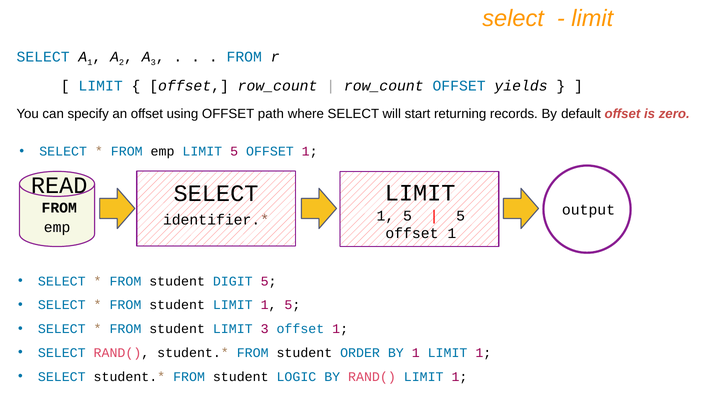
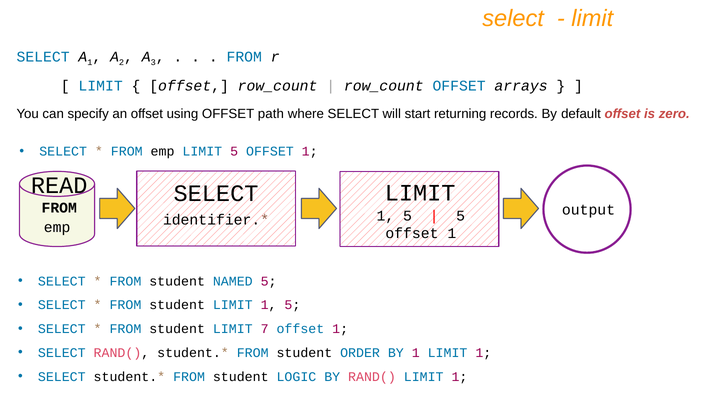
yields: yields -> arrays (521, 86)
DIGIT: DIGIT -> NAMED (233, 281)
LIMIT 3: 3 -> 7 (265, 329)
